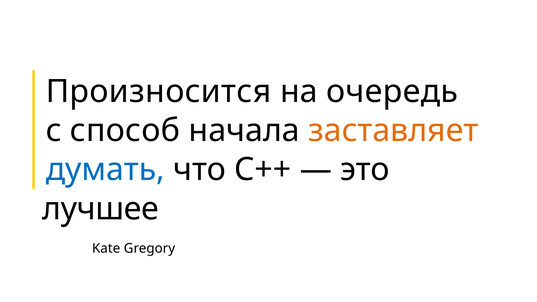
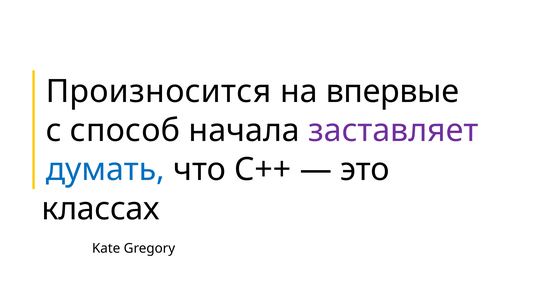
очередь: очередь -> впервые (392, 91)
заставляет colour: orange -> purple (393, 131)
лучшее: лучшее -> классах (101, 209)
